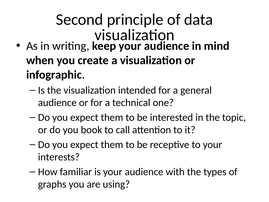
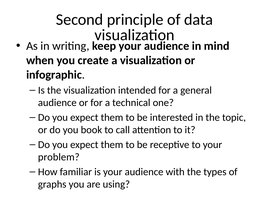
interests: interests -> problem (59, 157)
